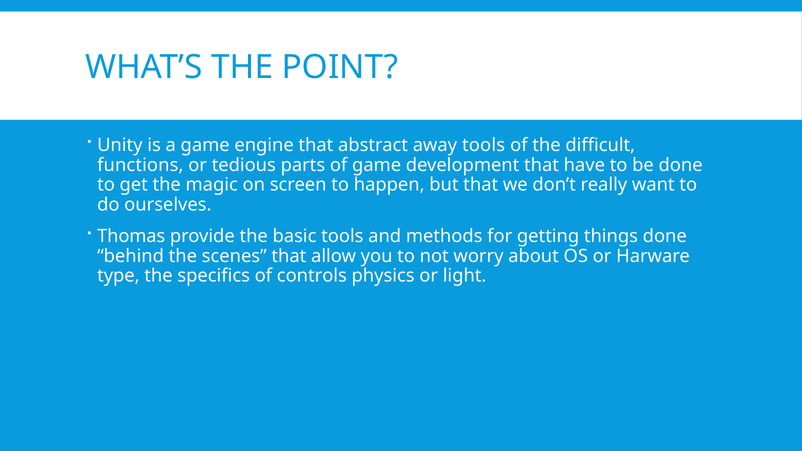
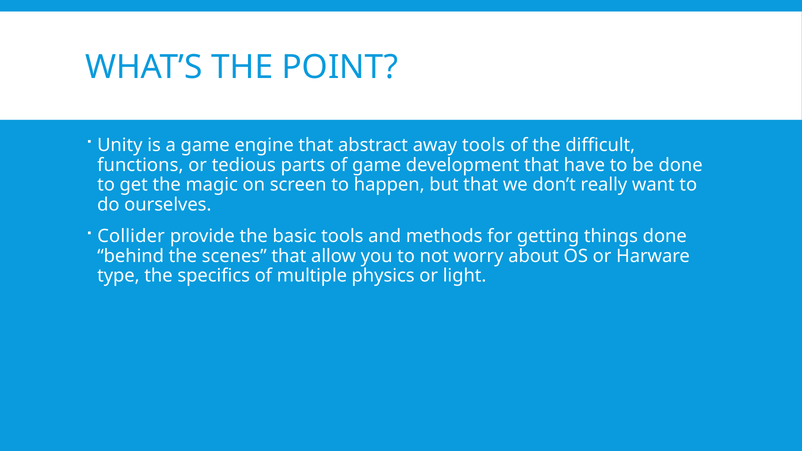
Thomas: Thomas -> Collider (131, 236)
controls: controls -> multiple (312, 276)
